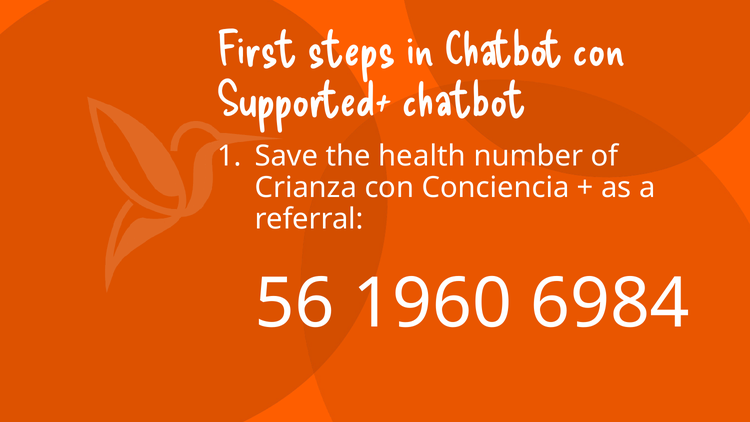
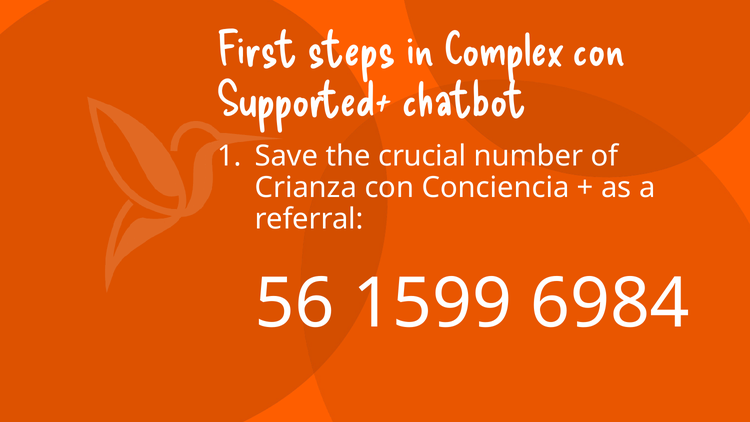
in Chatbot: Chatbot -> Complex (504, 50)
health: health -> crucial (422, 156)
1960: 1960 -> 1599 (432, 304)
